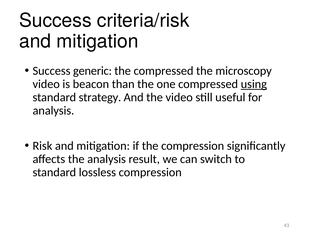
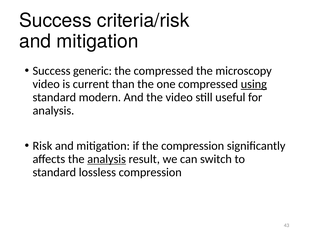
beacon: beacon -> current (91, 84)
strategy: strategy -> modern (100, 97)
analysis underline: none -> present (107, 159)
